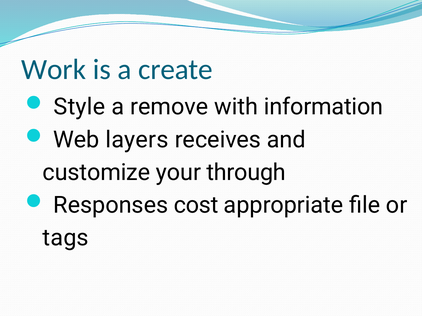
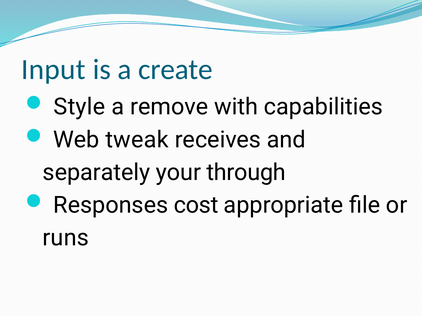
Work: Work -> Input (53, 70)
information: information -> capabilities (324, 107)
layers: layers -> tweak (137, 140)
customize: customize -> separately (96, 173)
tags: tags -> runs (66, 238)
